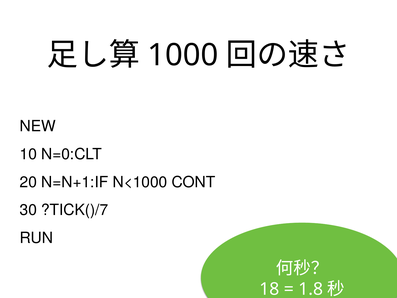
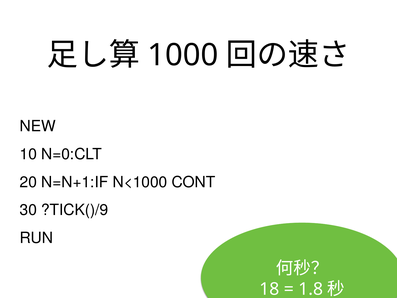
?TICK()/7: ?TICK()/7 -> ?TICK()/9 (75, 210)
